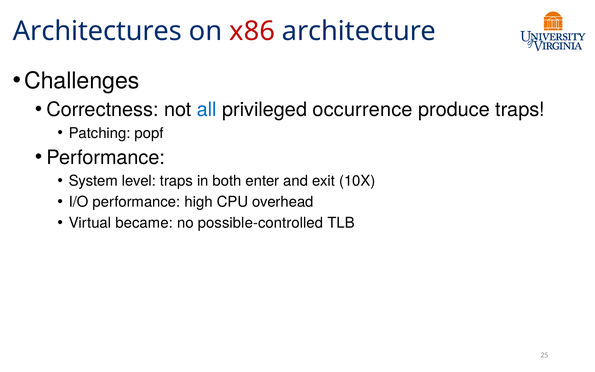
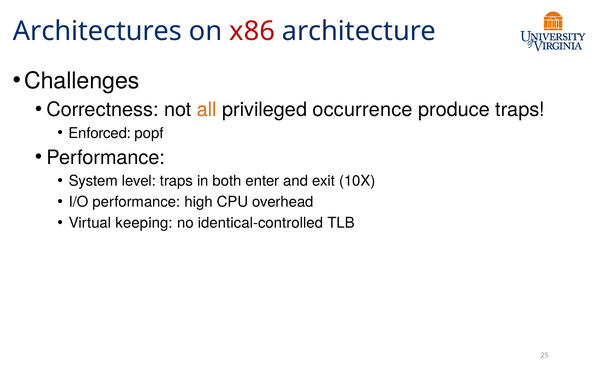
all colour: blue -> orange (207, 110)
Patching: Patching -> Enforced (100, 133)
became: became -> keeping (144, 223)
possible-controlled: possible-controlled -> identical-controlled (261, 223)
